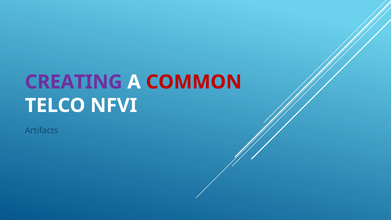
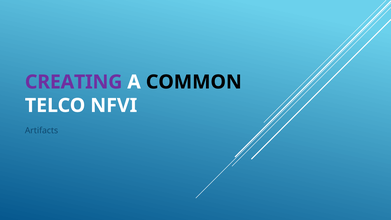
COMMON colour: red -> black (194, 82)
